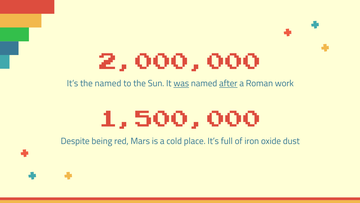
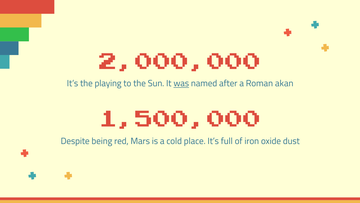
the named: named -> playing (108, 83)
after underline: present -> none (228, 83)
work: work -> akan (284, 83)
